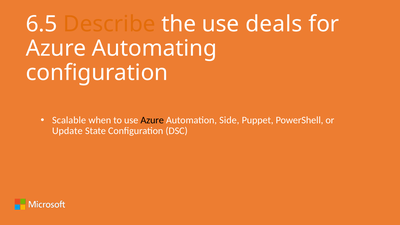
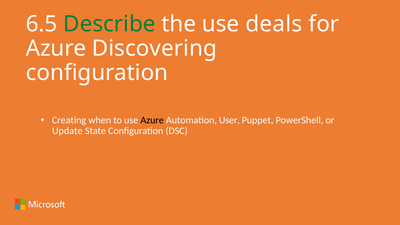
Describe colour: orange -> green (109, 24)
Automating: Automating -> Discovering (154, 48)
Scalable: Scalable -> Creating (69, 120)
Side: Side -> User (229, 120)
